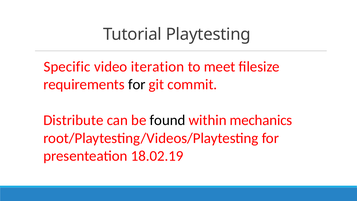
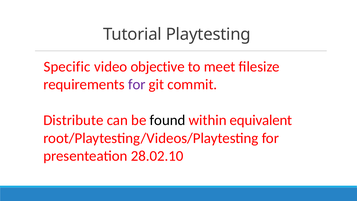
iteration: iteration -> objective (158, 67)
for colour: black -> purple (137, 84)
mechanics: mechanics -> equivalent (261, 120)
18.02.19: 18.02.19 -> 28.02.10 (157, 156)
